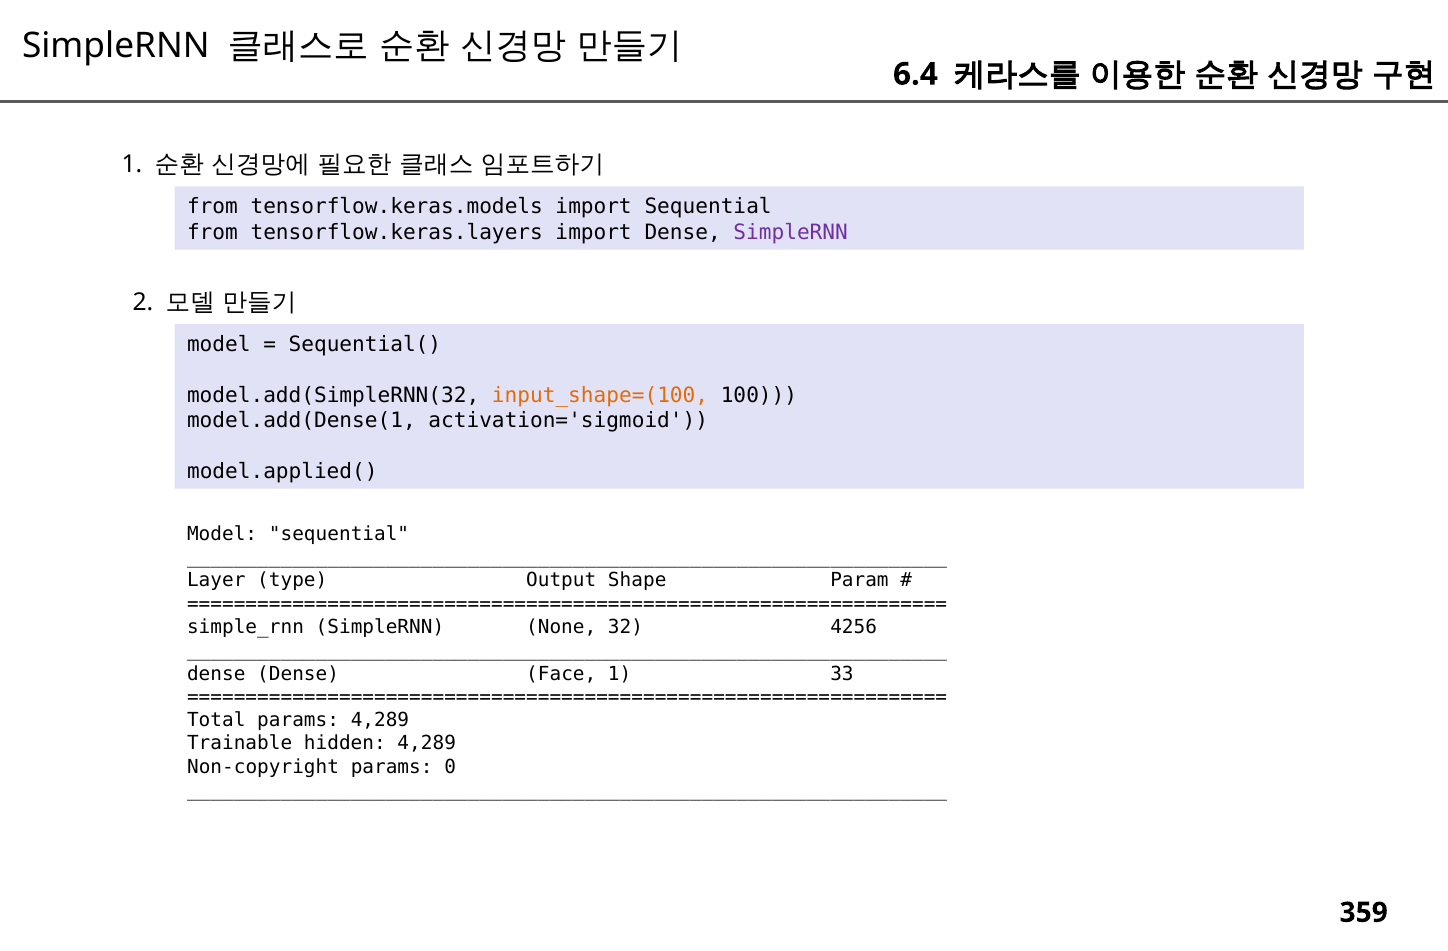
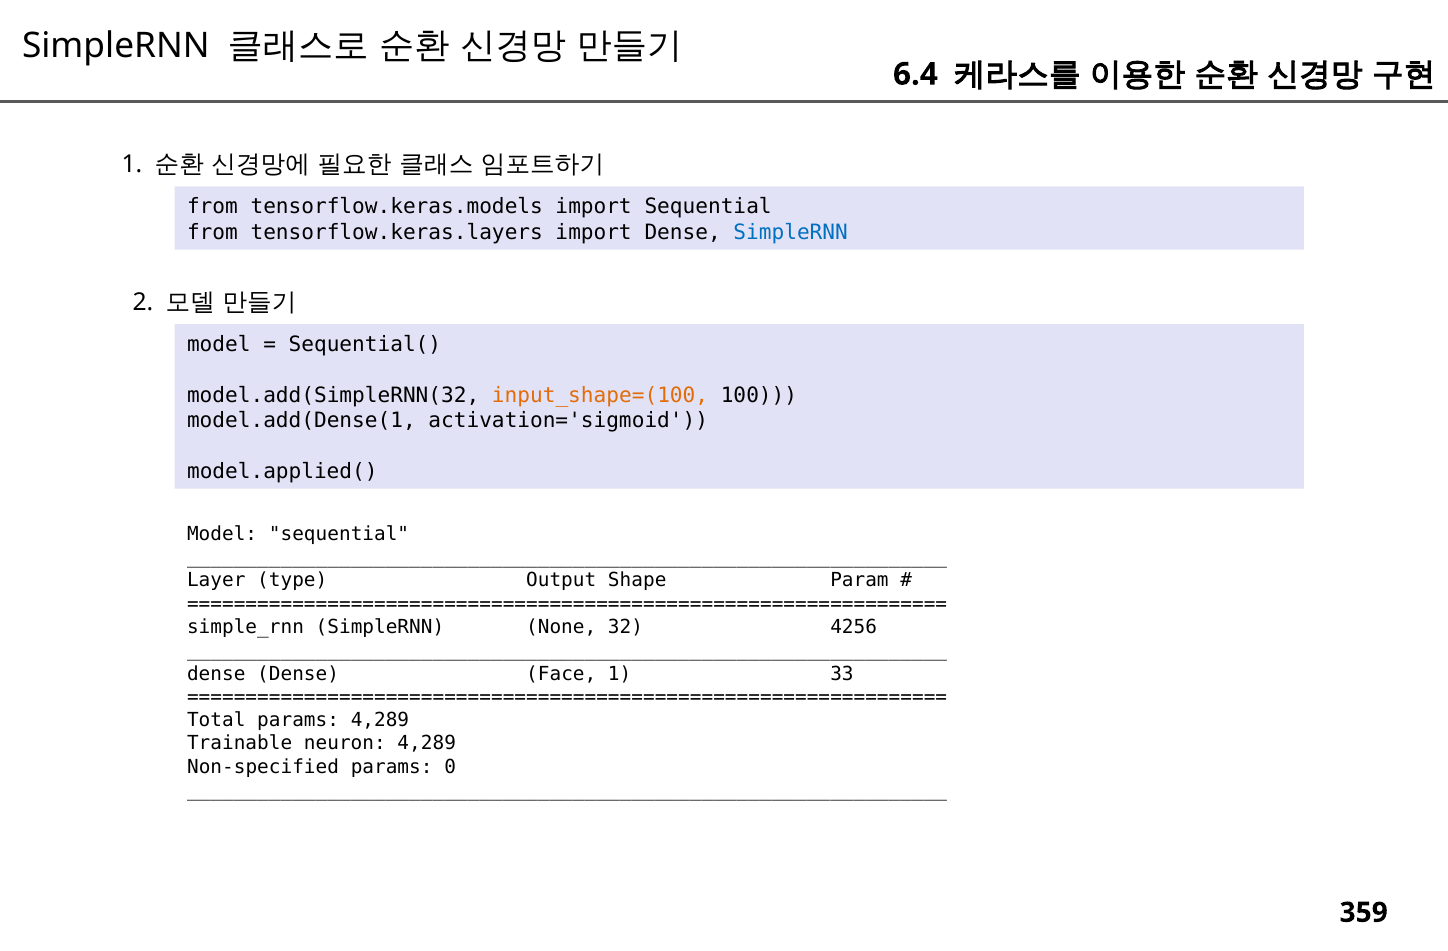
SimpleRNN colour: purple -> blue (791, 232)
hidden: hidden -> neuron (345, 743)
Non-copyright: Non-copyright -> Non-specified (263, 767)
